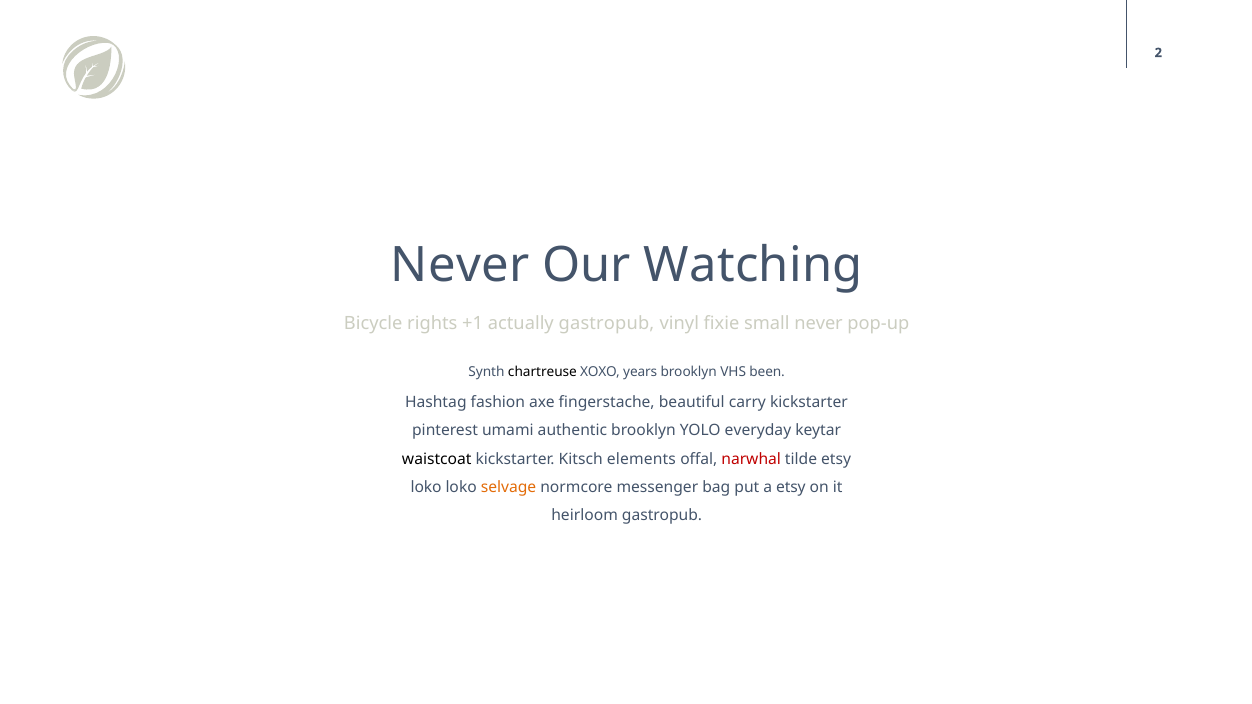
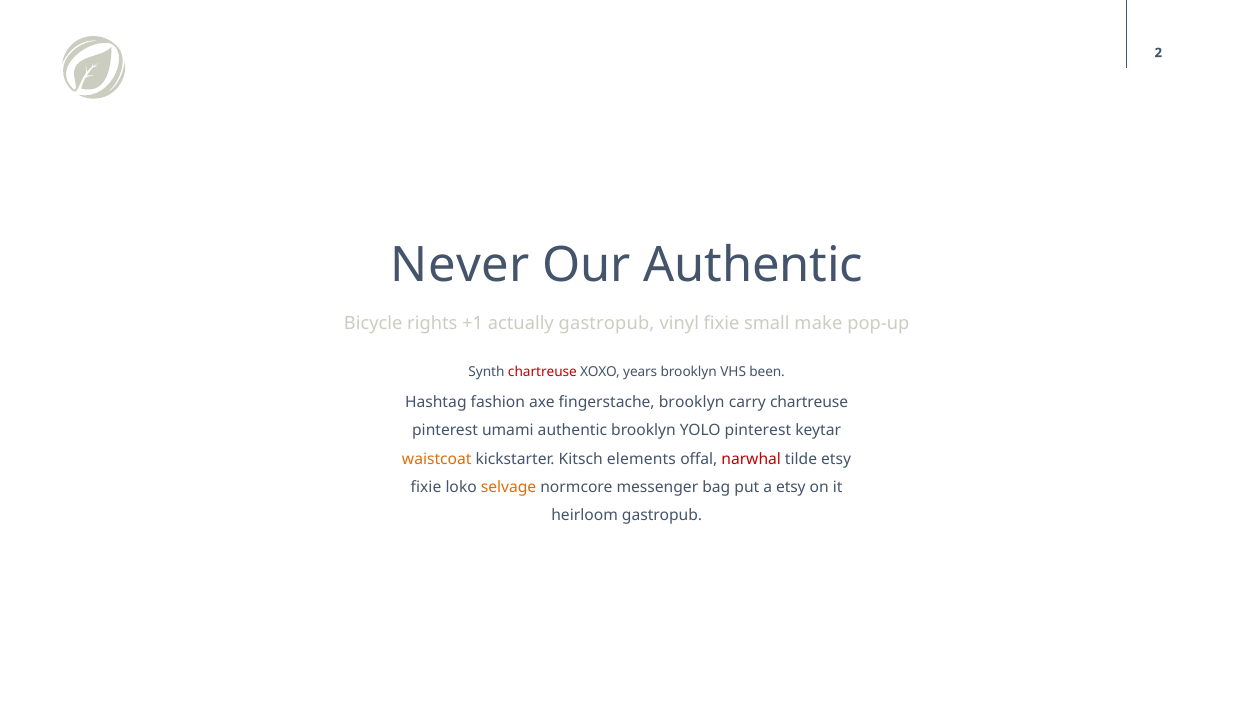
Our Watching: Watching -> Authentic (753, 265)
small never: never -> make (818, 324)
chartreuse colour: black -> red (542, 372)
fingerstache beautiful: beautiful -> brooklyn (692, 403)
carry kickstarter: kickstarter -> chartreuse (809, 403)
YOLO everyday: everyday -> pinterest (758, 431)
waistcoat colour: black -> orange (437, 459)
loko: loko -> fixie (426, 487)
